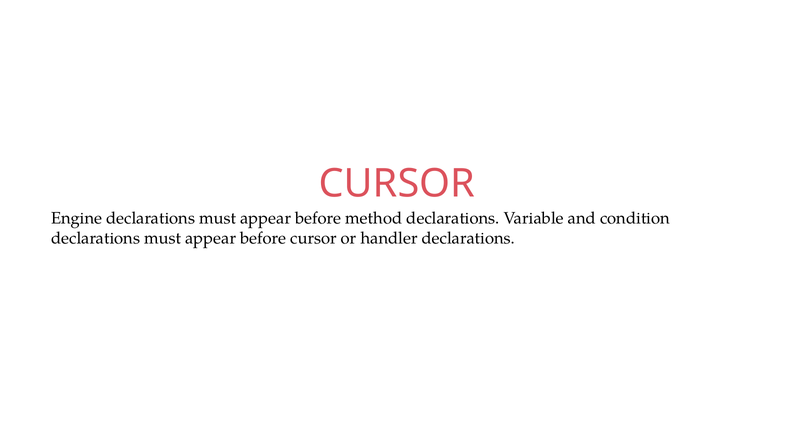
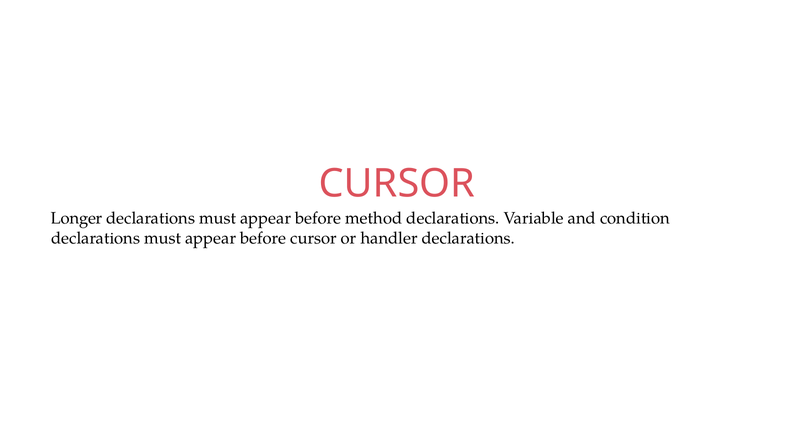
Engine: Engine -> Longer (77, 218)
